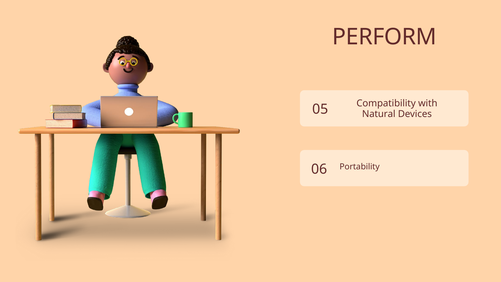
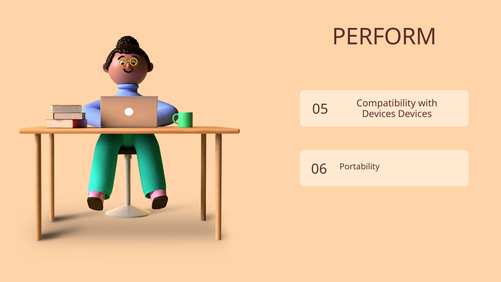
Natural: Natural -> Devices (379, 114)
